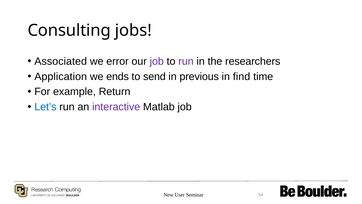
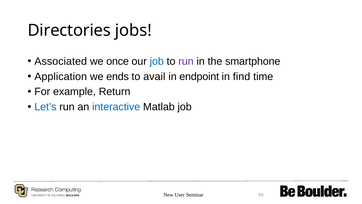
Consulting: Consulting -> Directories (69, 30)
error: error -> once (118, 61)
job colour: purple -> blue (157, 61)
researchers: researchers -> smartphone (253, 61)
send: send -> avail (154, 76)
previous: previous -> endpoint (199, 76)
interactive colour: purple -> blue (116, 107)
